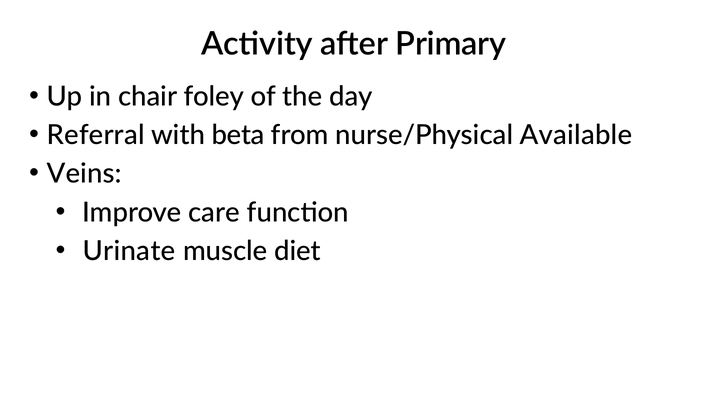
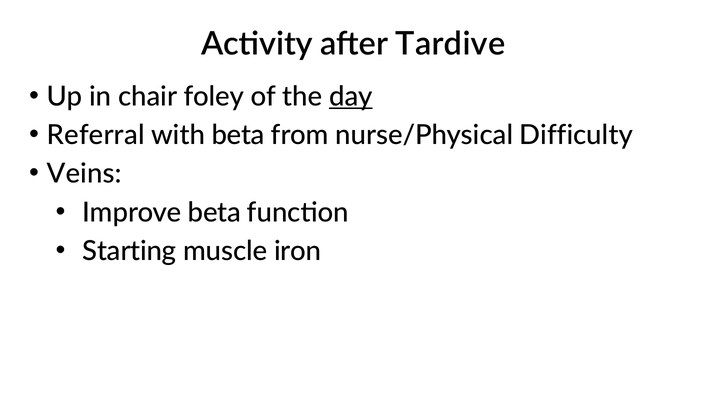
Primary: Primary -> Tardive (450, 44)
day underline: none -> present (351, 96)
Available: Available -> Difficulty (576, 135)
Improve care: care -> beta (214, 212)
Urinate: Urinate -> Starting (129, 251)
diet: diet -> iron (298, 251)
